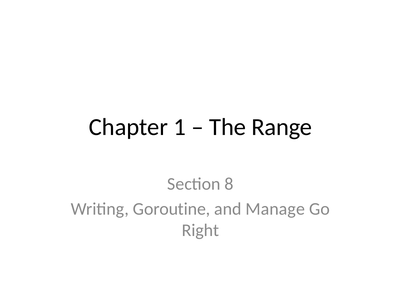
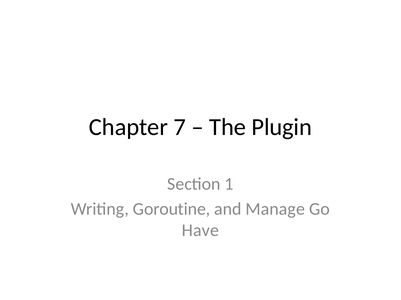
1: 1 -> 7 (180, 127)
Range: Range -> Plugin (282, 127)
8: 8 -> 1 (229, 184)
Right: Right -> Have (200, 231)
